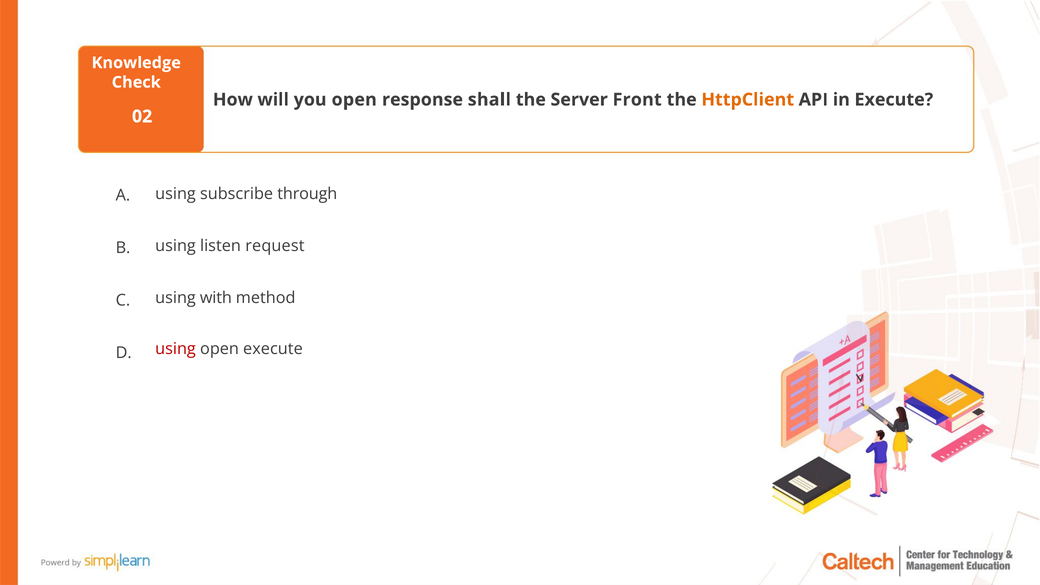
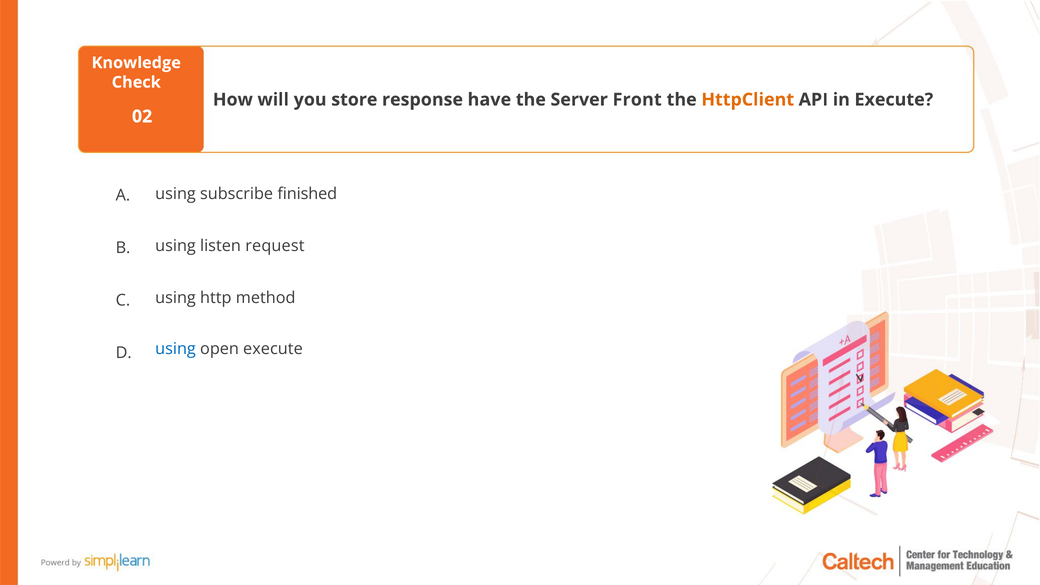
you open: open -> store (354, 100)
shall: shall -> have (489, 100)
through: through -> finished (307, 194)
with: with -> http (216, 298)
using colour: red -> blue (176, 349)
